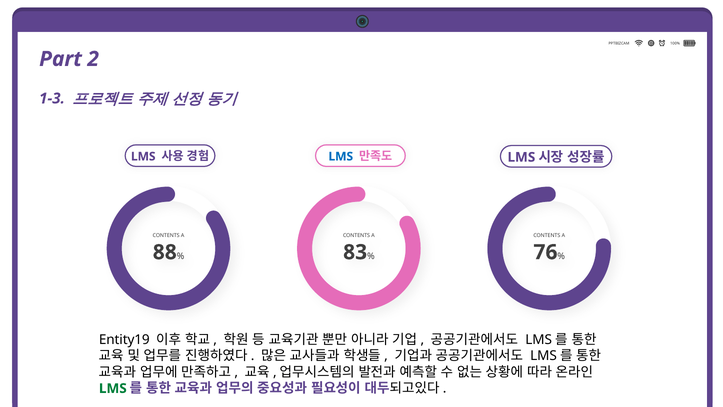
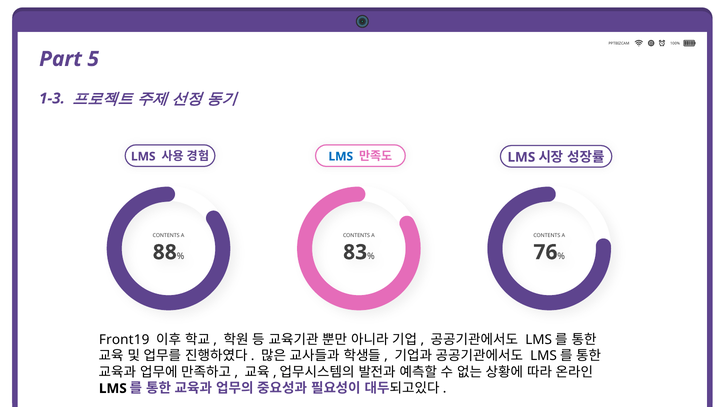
2: 2 -> 5 (93, 59)
Entity19: Entity19 -> Front19 (124, 339)
LMS colour: green -> black (113, 388)
